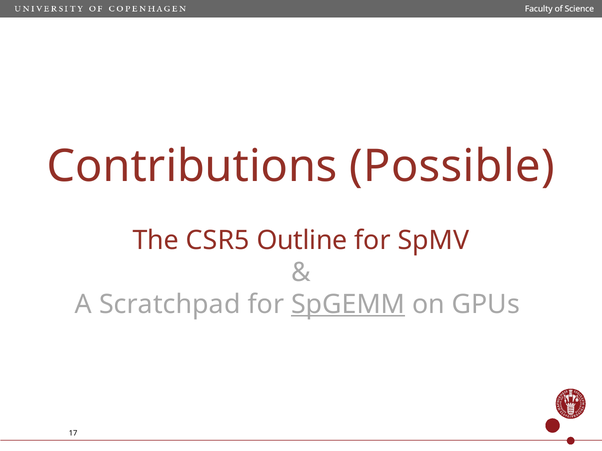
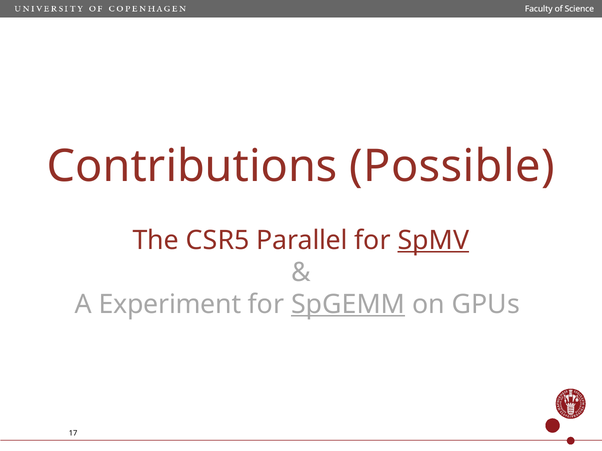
Outline: Outline -> Parallel (302, 240)
SpMV underline: none -> present (433, 240)
Scratchpad: Scratchpad -> Experiment (170, 305)
